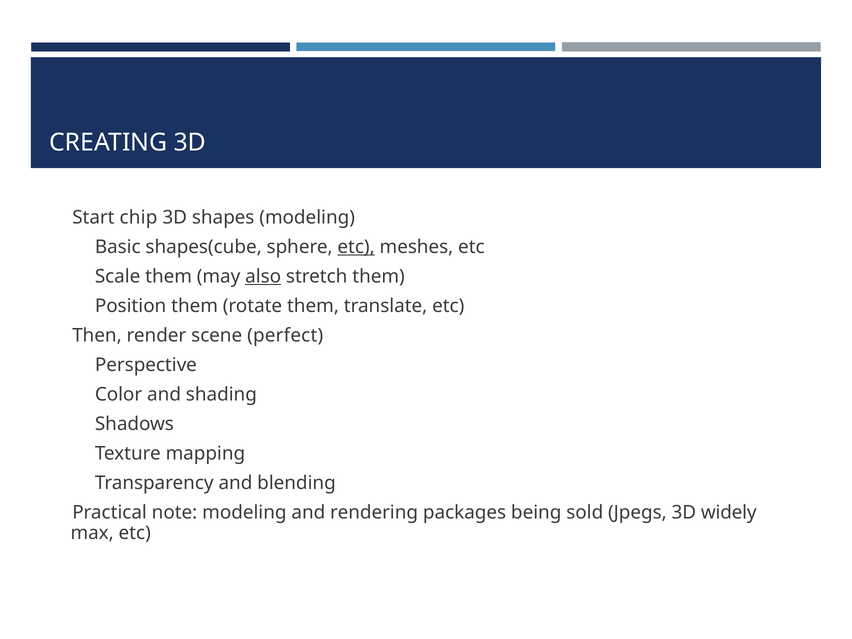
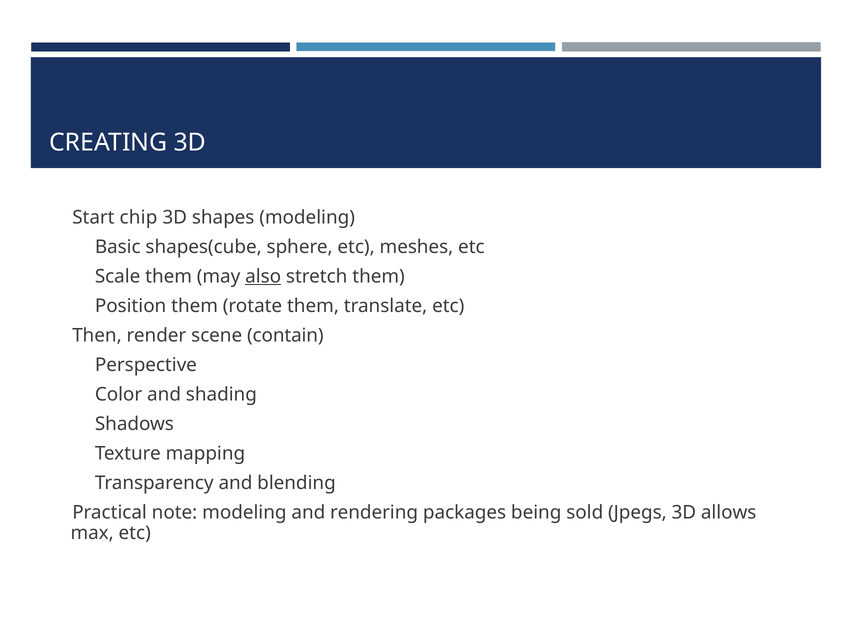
etc underline: present -> none (356, 247)
perfect: perfect -> contain (285, 335)
widely: widely -> allows (729, 512)
